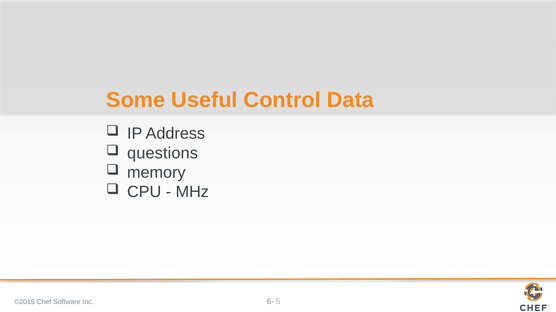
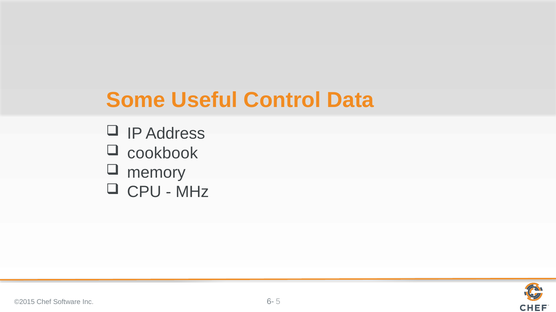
questions: questions -> cookbook (163, 153)
